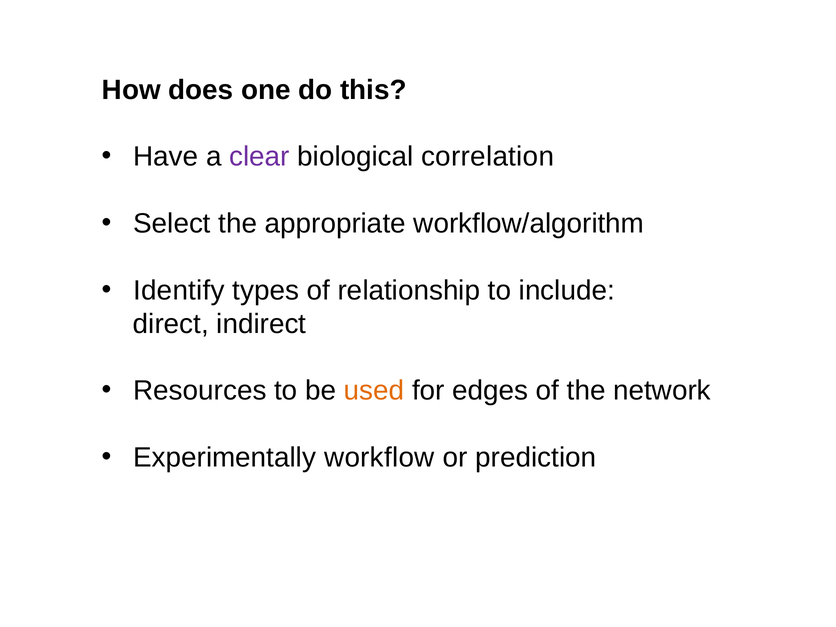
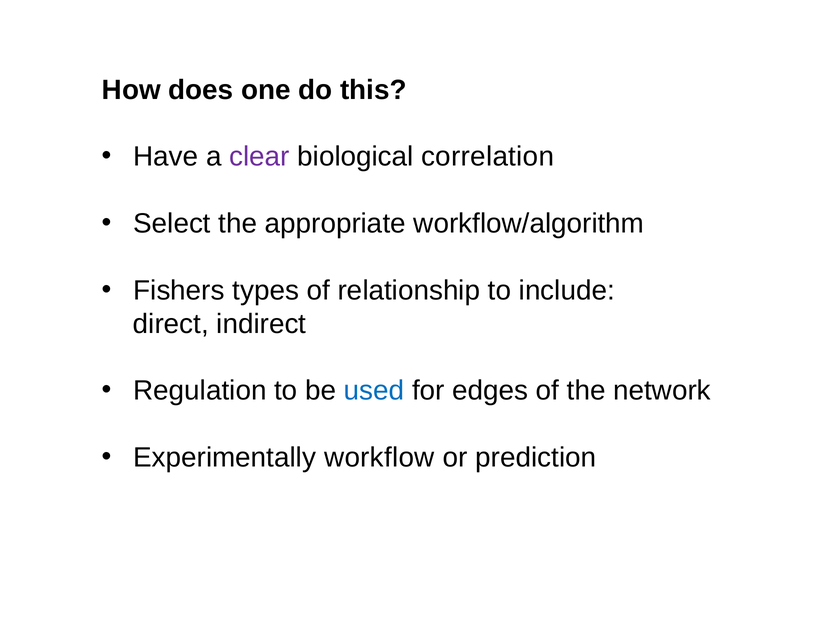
Identify: Identify -> Fishers (179, 290)
Resources: Resources -> Regulation (200, 391)
used colour: orange -> blue (374, 391)
